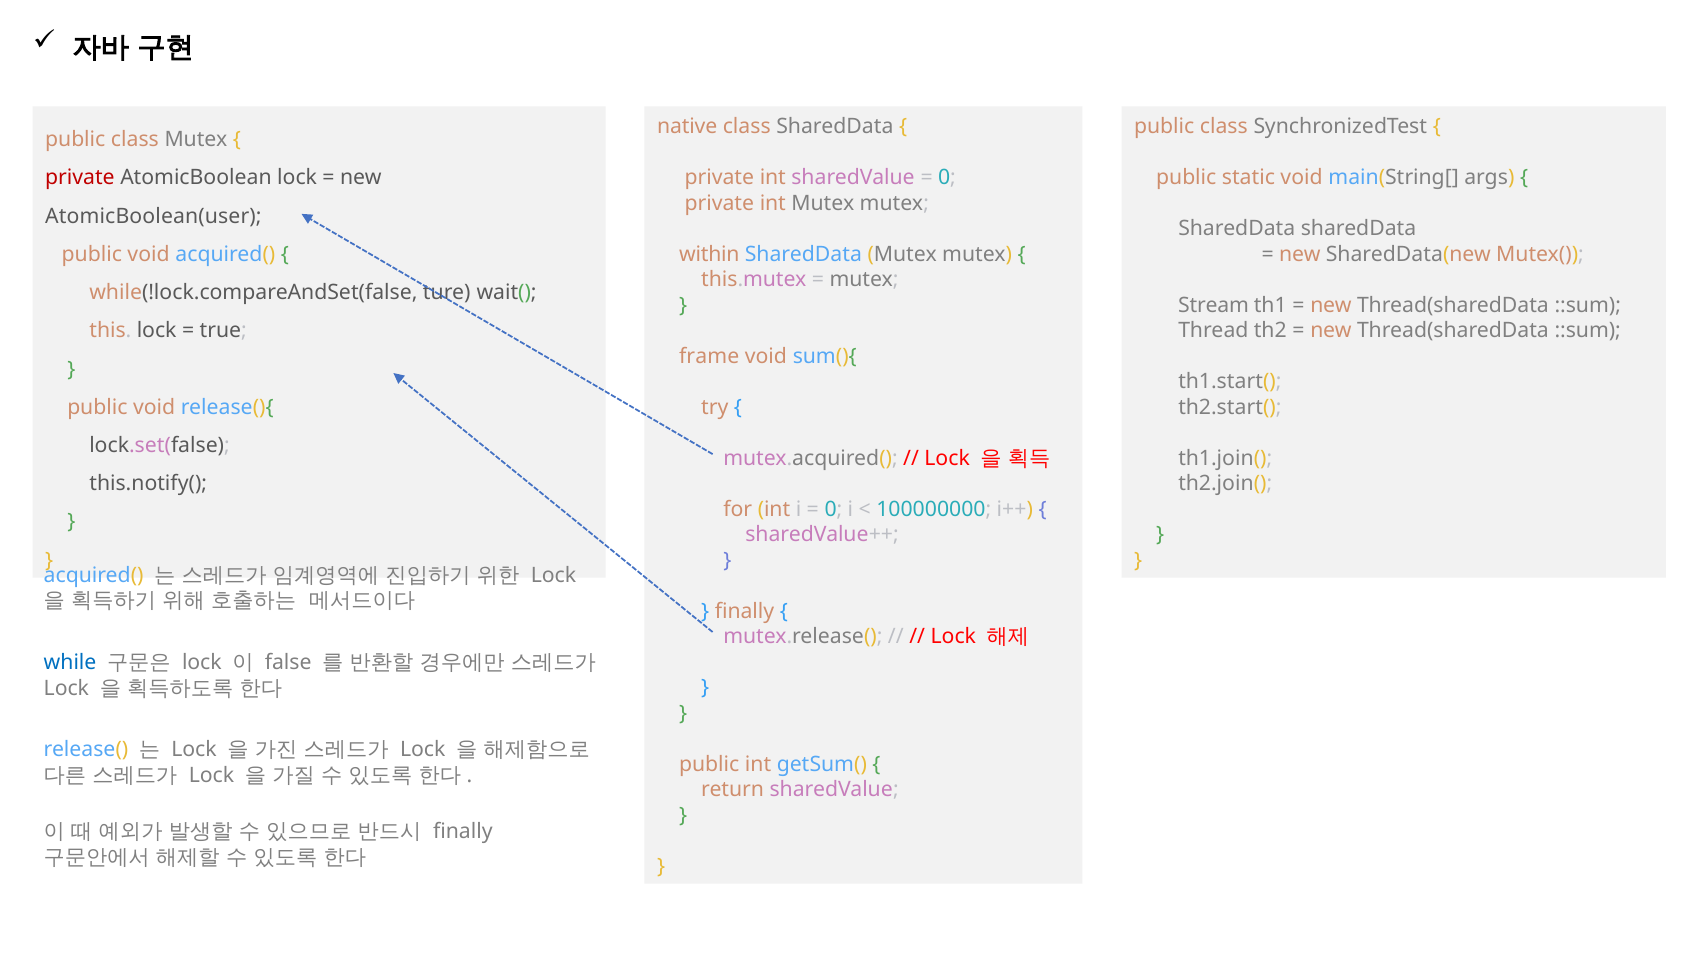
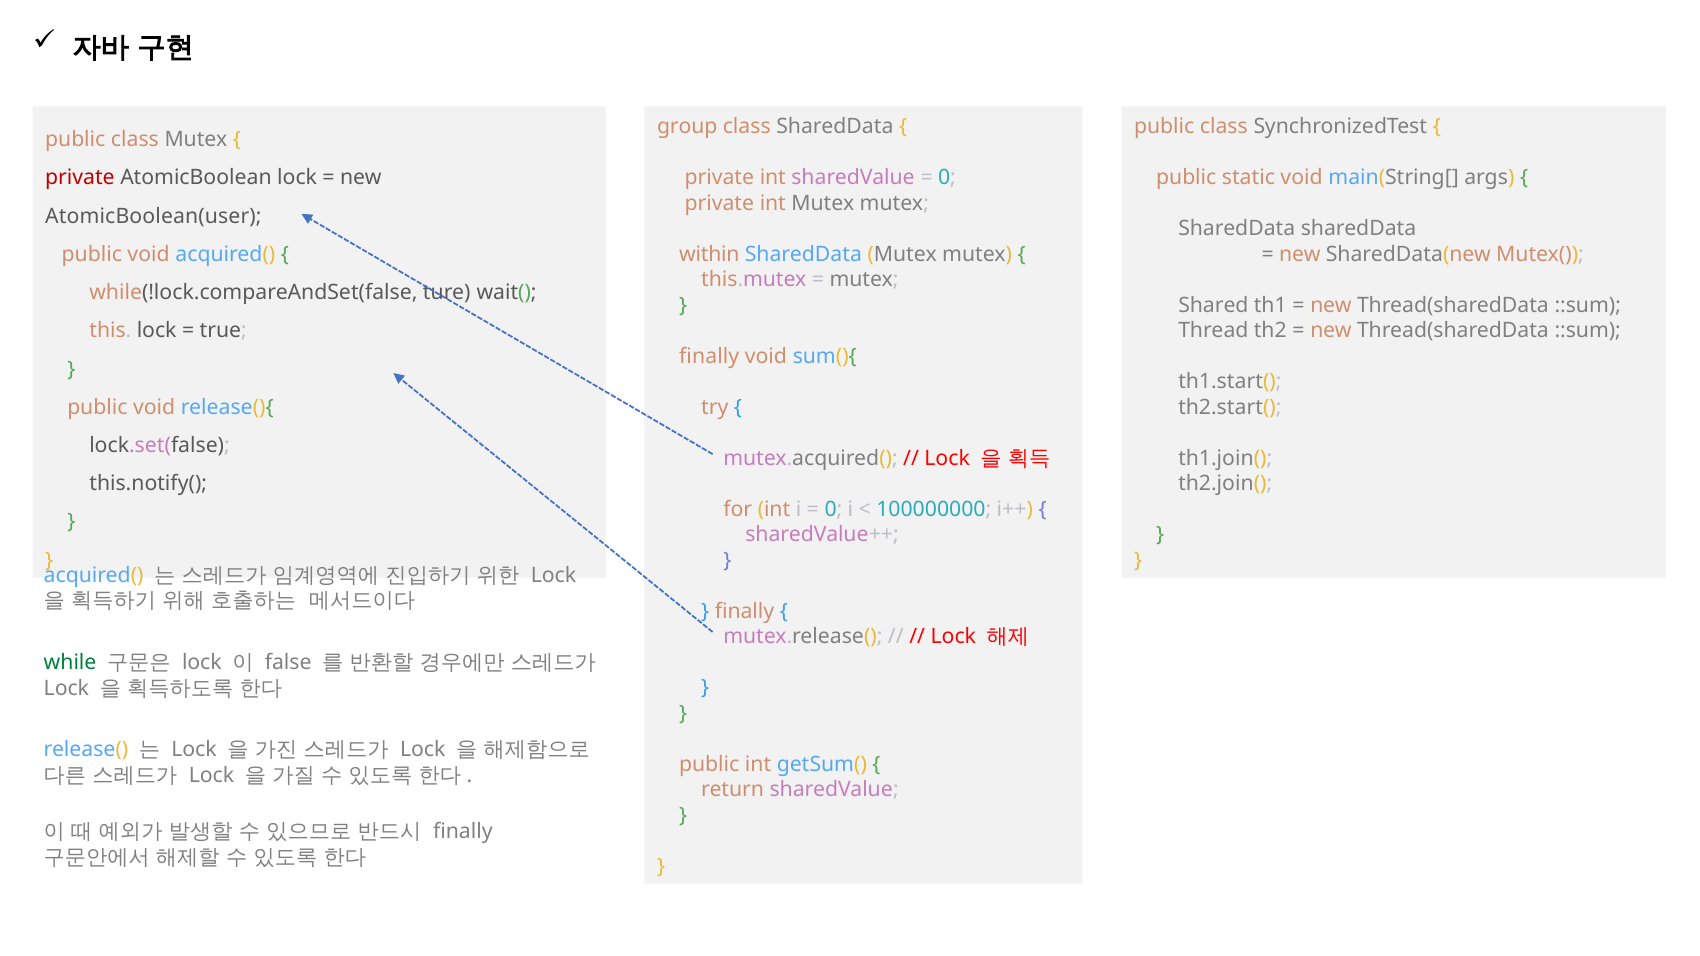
native: native -> group (687, 127)
Stream: Stream -> Shared (1213, 305)
frame: frame -> finally (709, 356)
while colour: blue -> green (70, 663)
